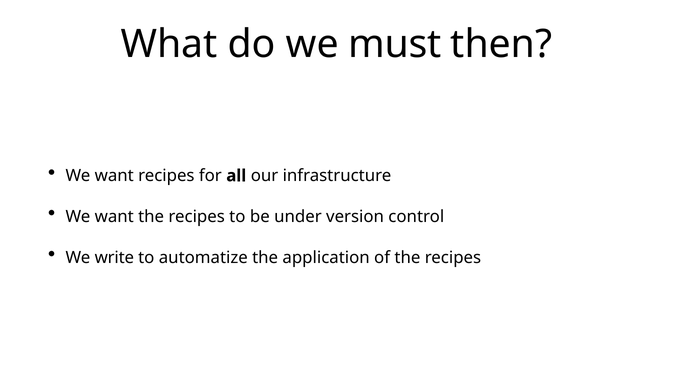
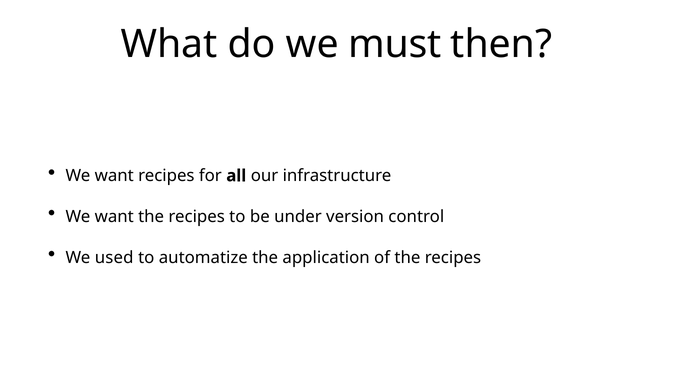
write: write -> used (114, 257)
